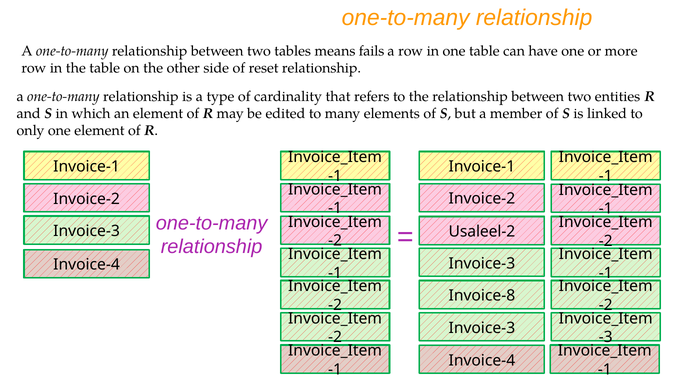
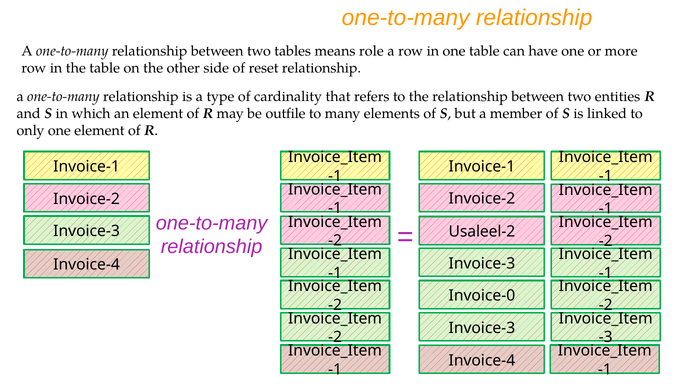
fails: fails -> role (371, 51)
edited: edited -> outfile (286, 114)
Invoice-8: Invoice-8 -> Invoice-0 (482, 296)
